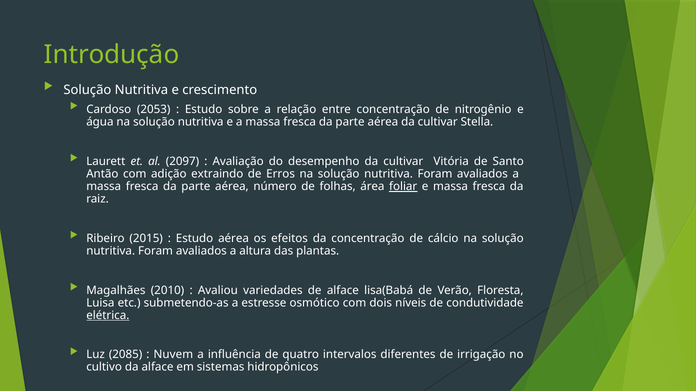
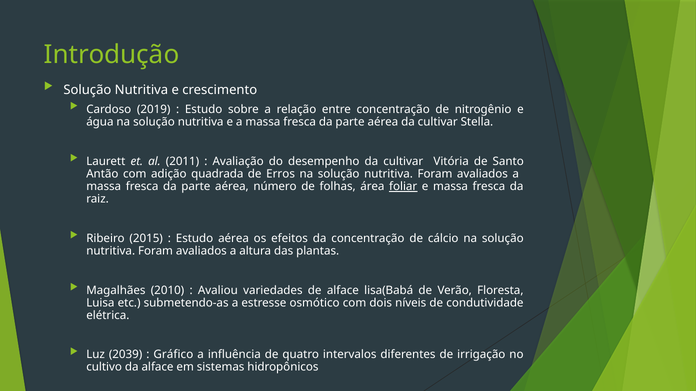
2053: 2053 -> 2019 (154, 110)
2097: 2097 -> 2011 (183, 162)
extraindo: extraindo -> quadrada (217, 174)
elétrica underline: present -> none (108, 316)
2085: 2085 -> 2039 (126, 355)
Nuvem: Nuvem -> Gráfico (173, 355)
